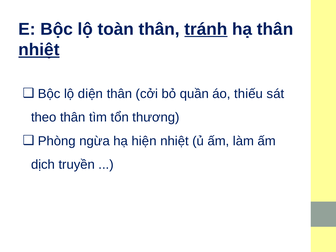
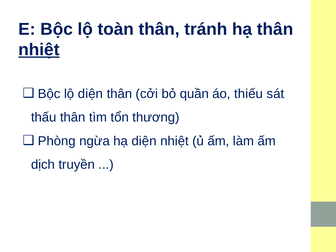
tránh underline: present -> none (206, 29)
theo: theo -> thấu (44, 117)
hạ hiện: hiện -> diện (144, 141)
